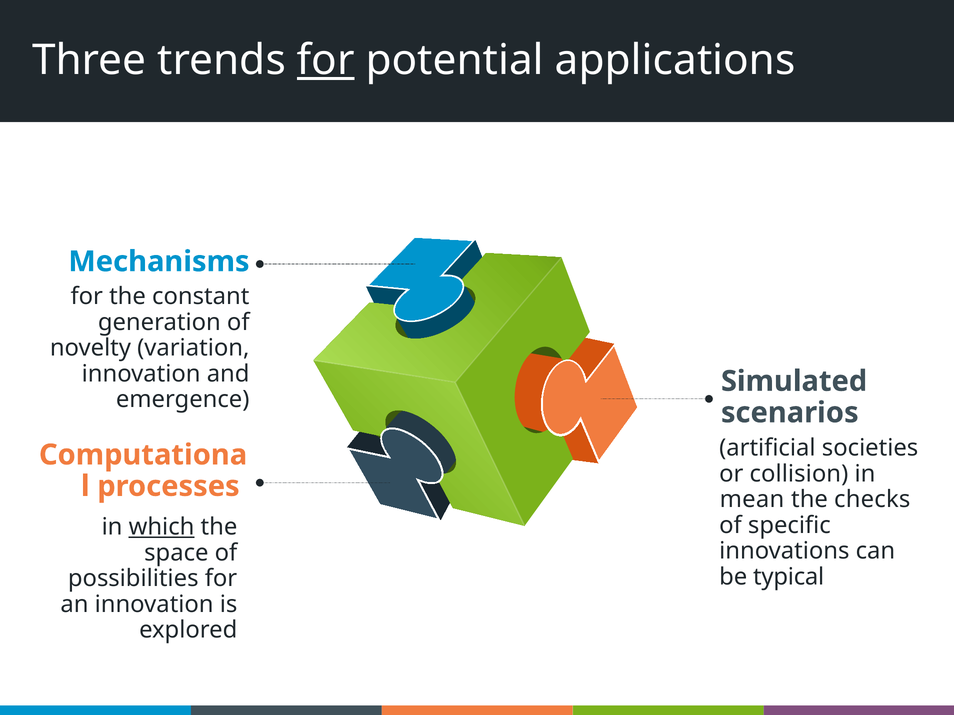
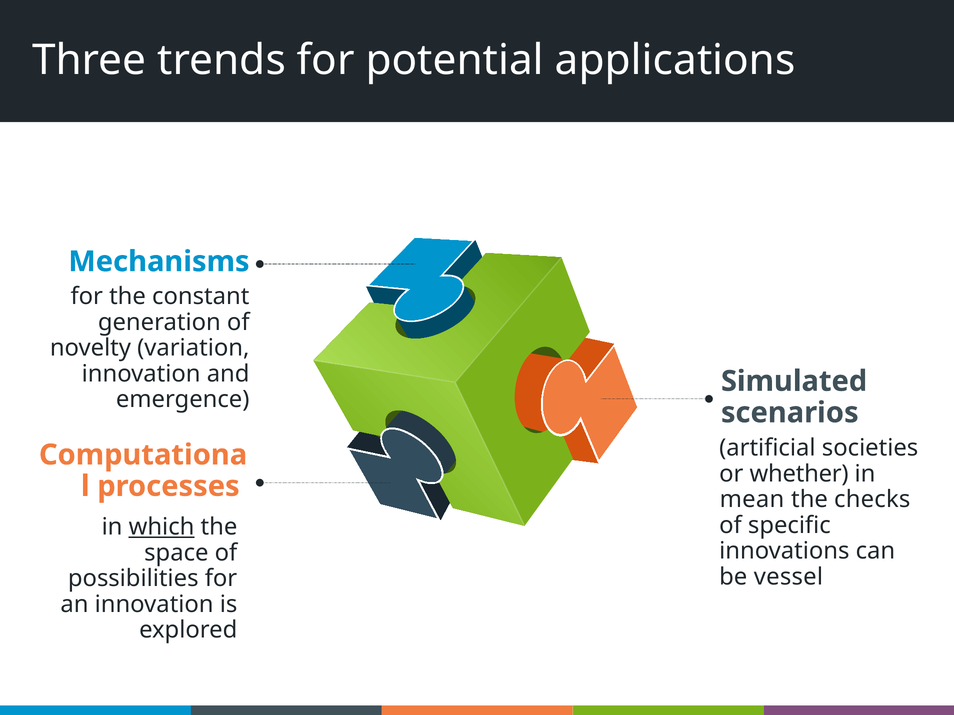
for underline: present -> none (326, 60)
collision: collision -> whether (799, 474)
typical: typical -> vessel (788, 577)
